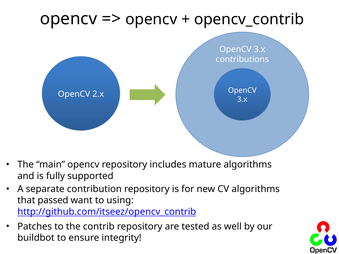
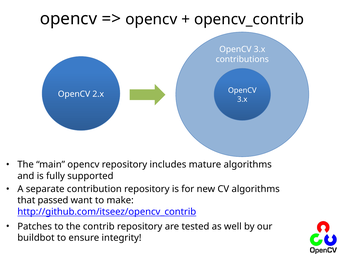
using: using -> make (120, 201)
